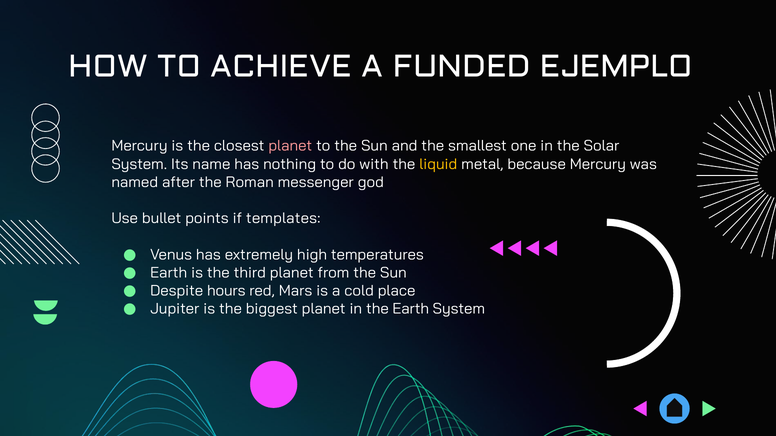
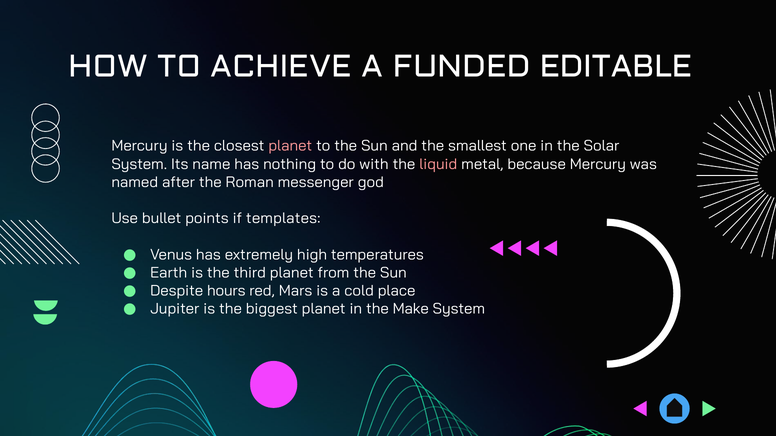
EJEMPLO: EJEMPLO -> EDITABLE (616, 67)
liquid colour: yellow -> pink (438, 164)
the Earth: Earth -> Make (411, 309)
